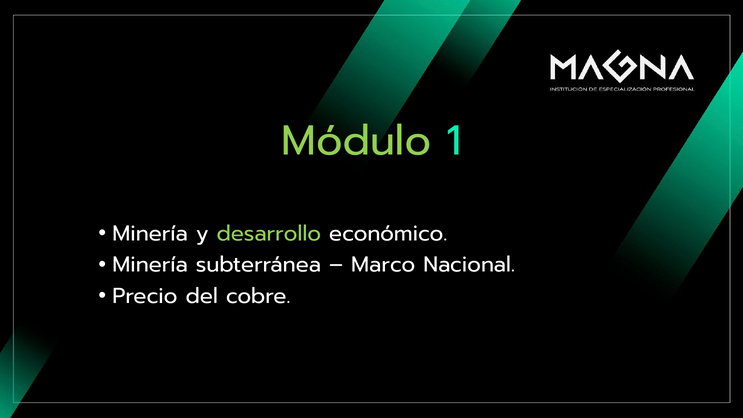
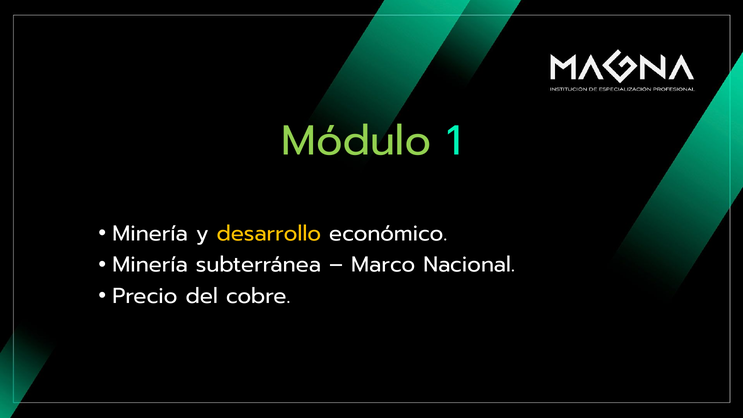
desarrollo colour: light green -> yellow (269, 234)
